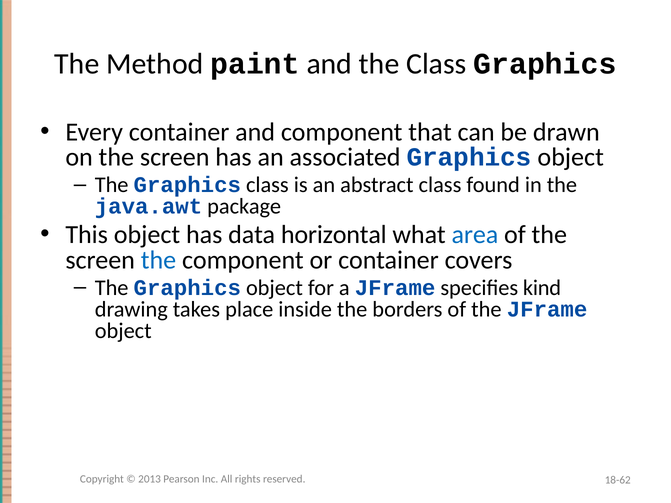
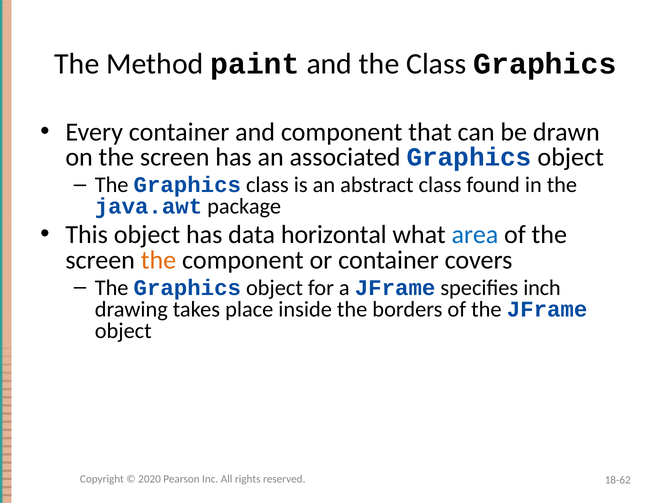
the colour: blue -> orange (158, 260)
kind: kind -> inch (542, 288)
2013: 2013 -> 2020 (150, 479)
